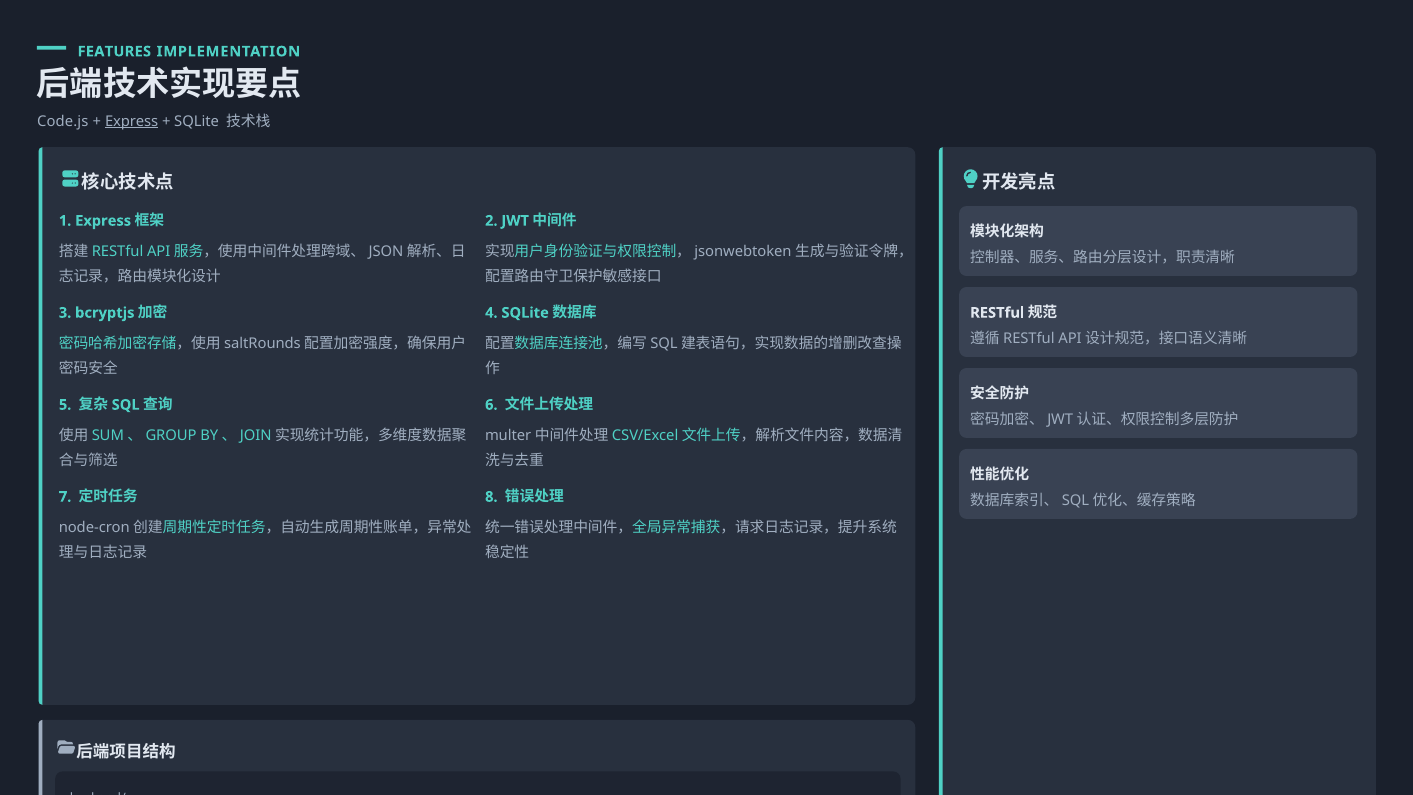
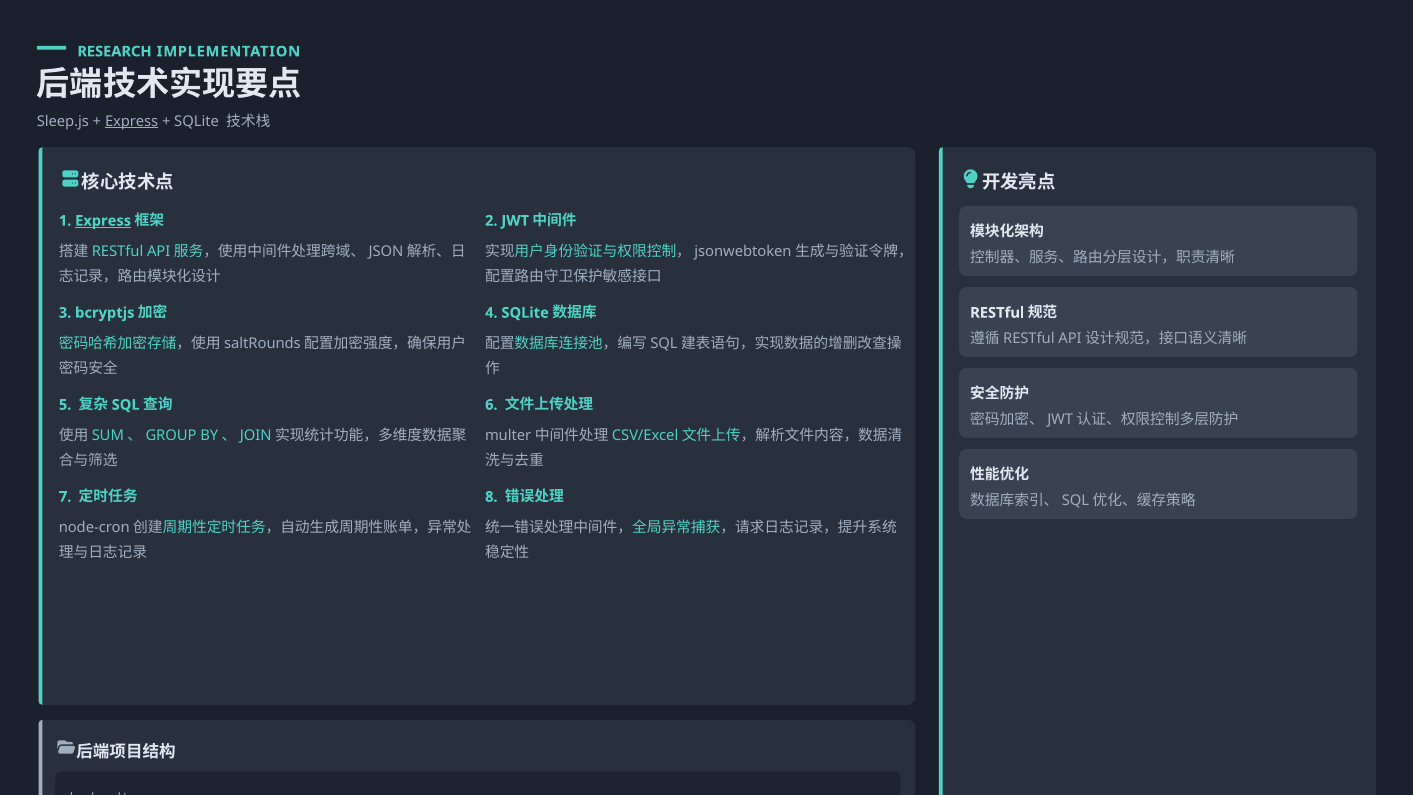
FEATURES: FEATURES -> RESEARCH (114, 51)
Code.js: Code.js -> Sleep.js (63, 121)
Express underline: none -> present (103, 221)
